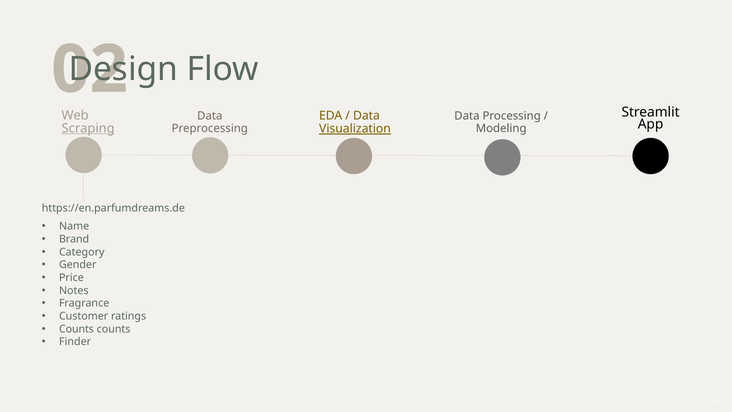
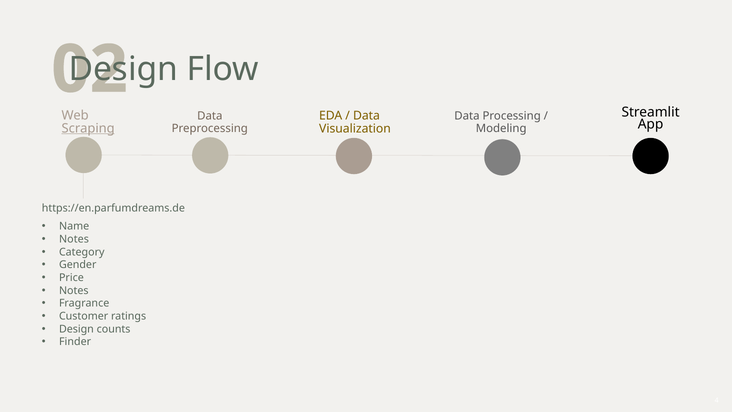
Visualization underline: present -> none (355, 129)
Brand: Brand -> Notes (74, 239)
Counts: Counts -> Design (76, 329)
